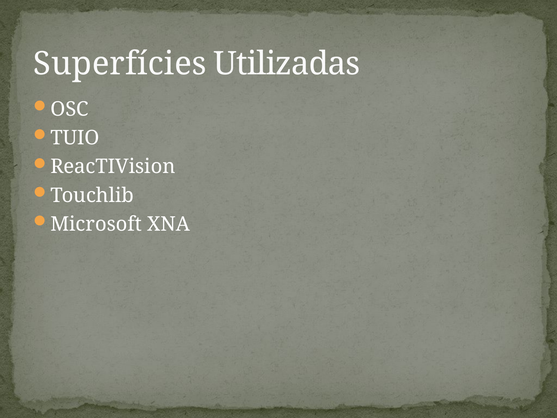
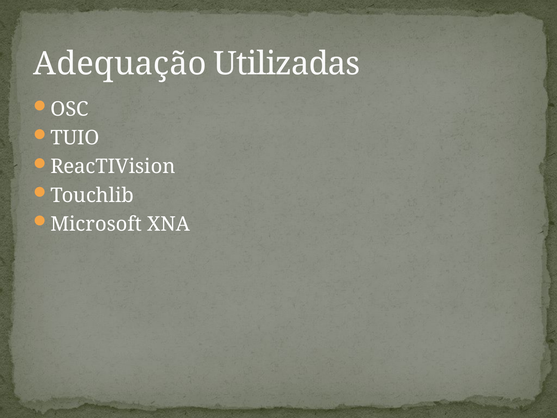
Superfícies: Superfícies -> Adequação (120, 64)
